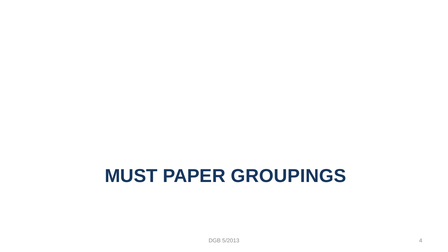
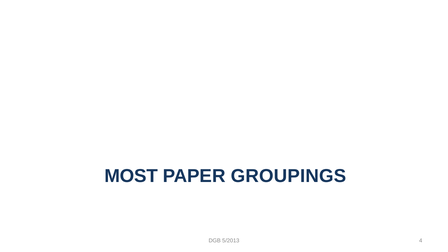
MUST: MUST -> MOST (131, 176)
